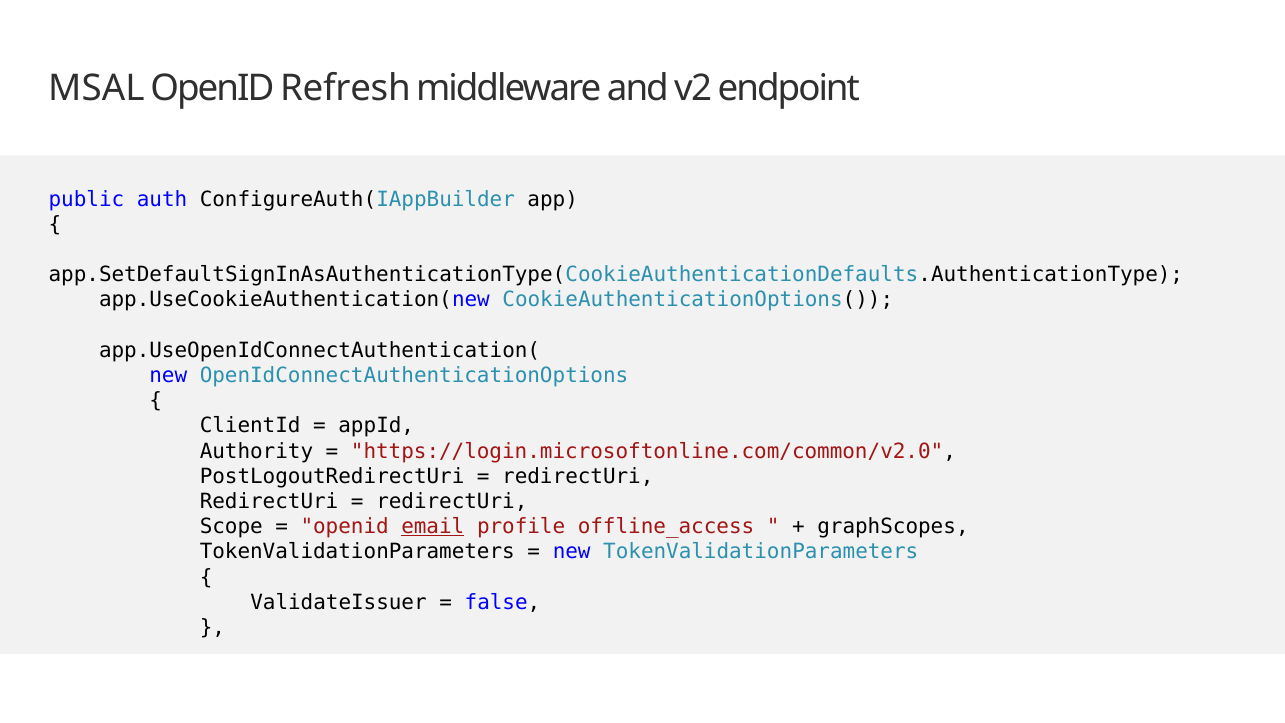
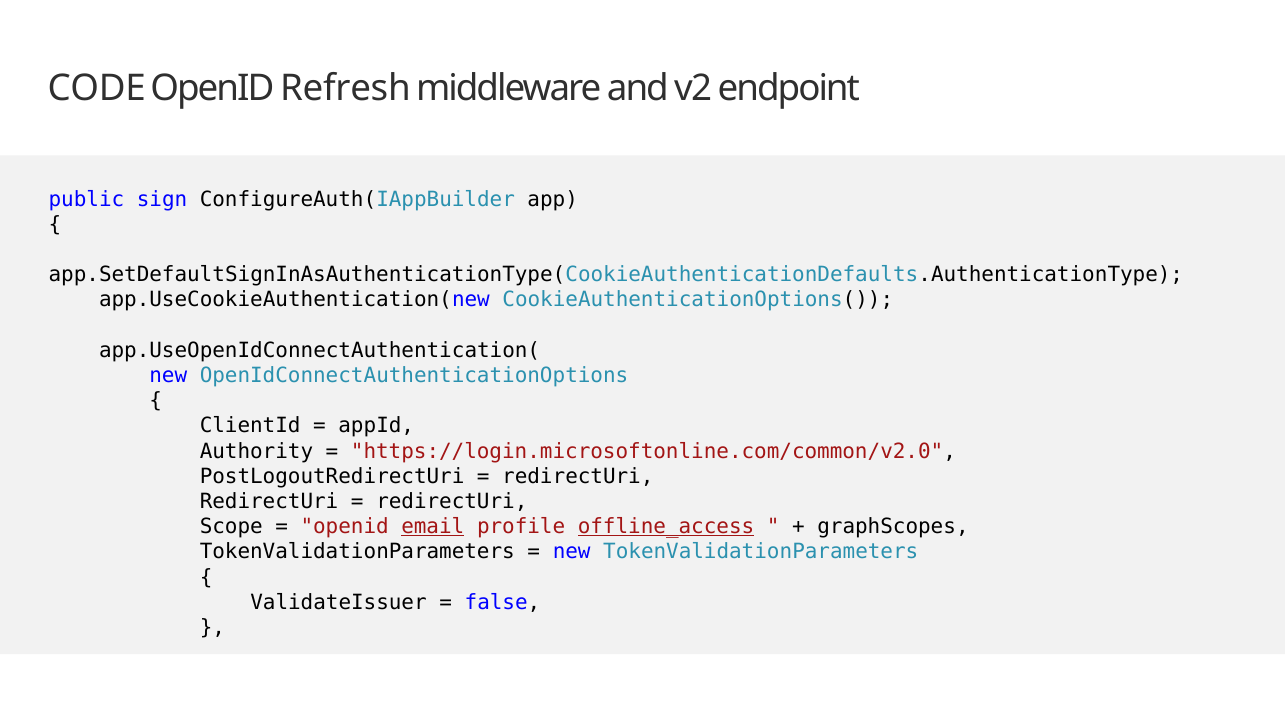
MSAL: MSAL -> CODE (97, 88)
auth: auth -> sign (162, 199)
offline_access underline: none -> present (666, 526)
